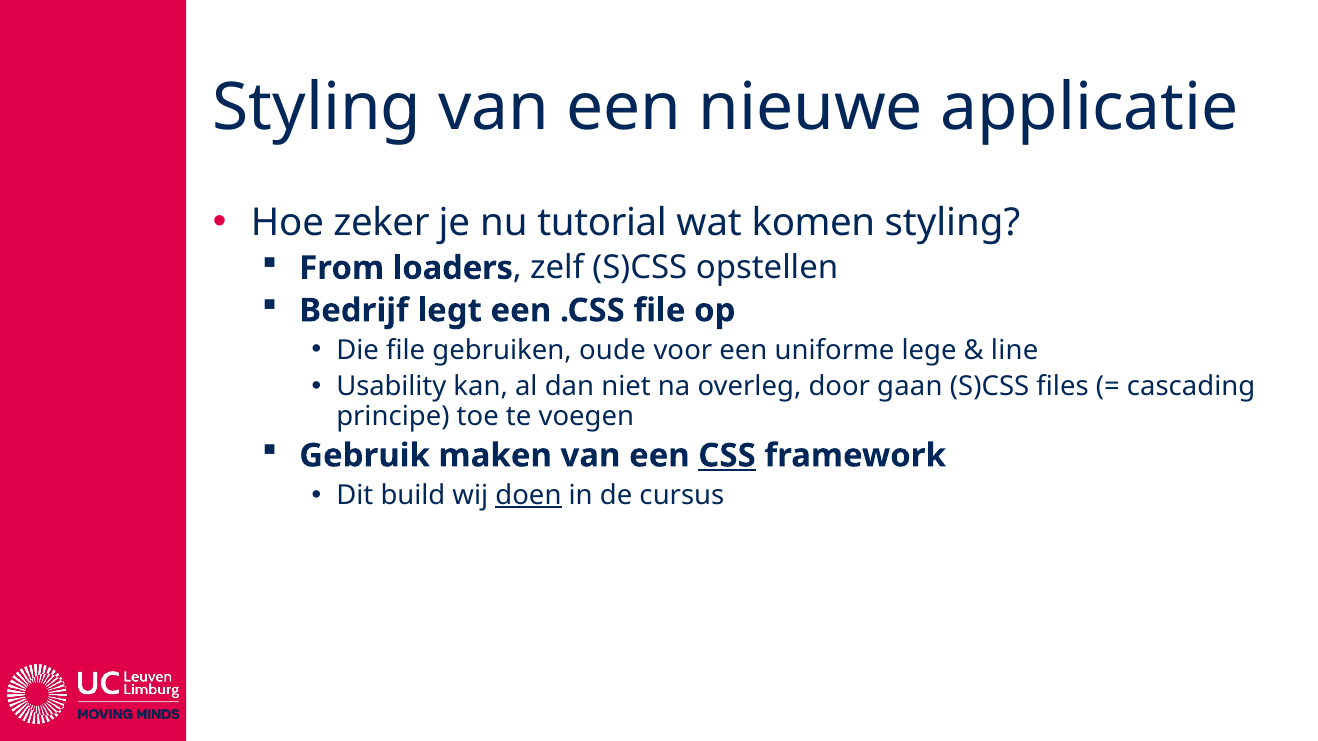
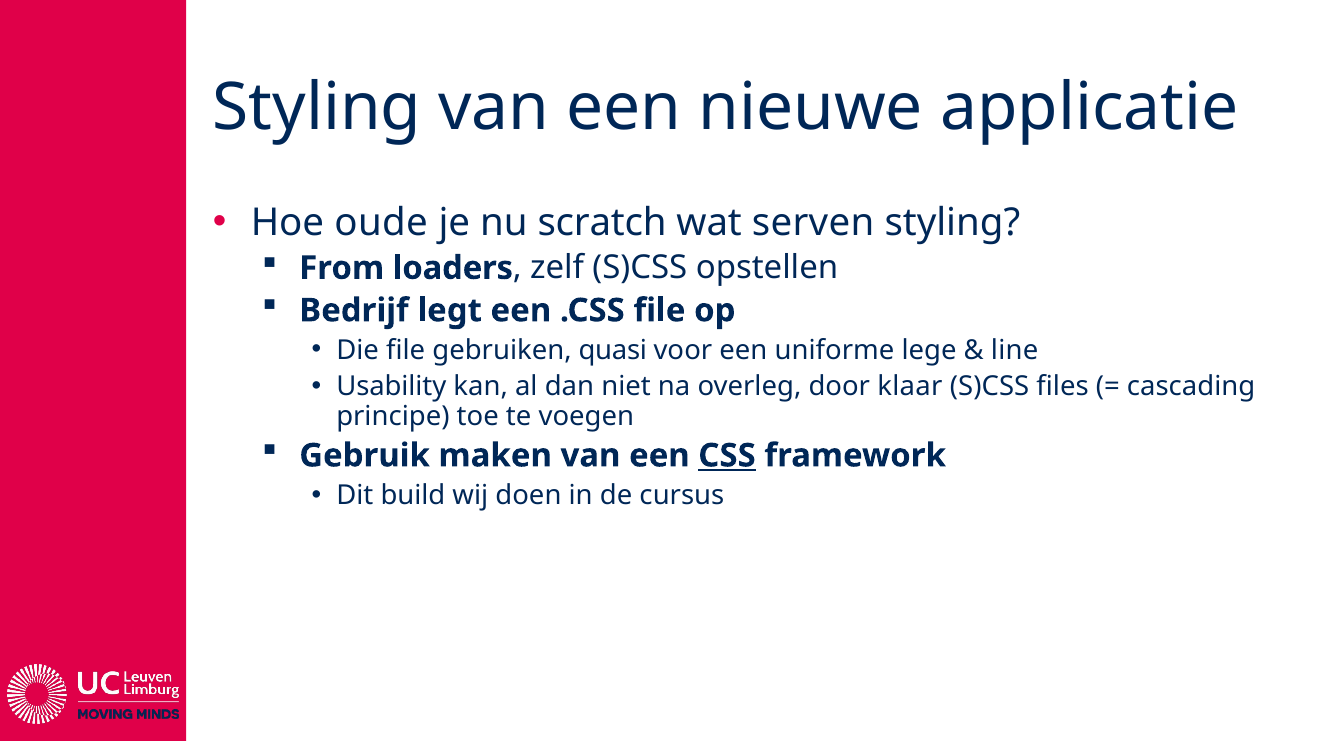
zeker: zeker -> oude (381, 223)
tutorial: tutorial -> scratch (602, 223)
komen: komen -> serven (813, 223)
oude: oude -> quasi (613, 350)
gaan: gaan -> klaar (910, 387)
doen underline: present -> none (528, 495)
